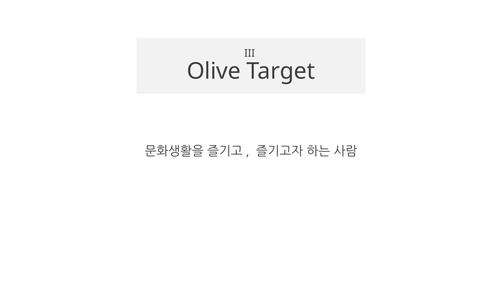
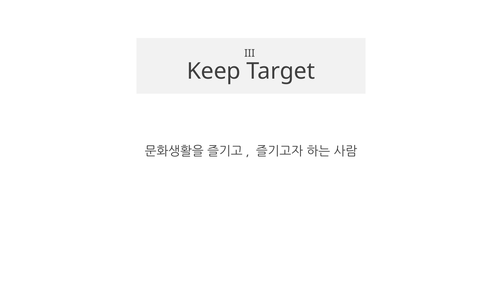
Olive: Olive -> Keep (214, 71)
